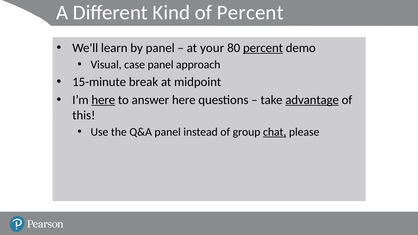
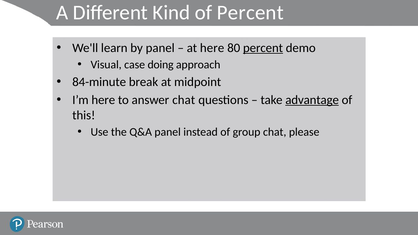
at your: your -> here (212, 48)
case panel: panel -> doing (161, 65)
15-minute: 15-minute -> 84-minute (99, 82)
here underline: present -> none (103, 100)
answer here: here -> chat (184, 100)
chat underline: present -> none (275, 132)
